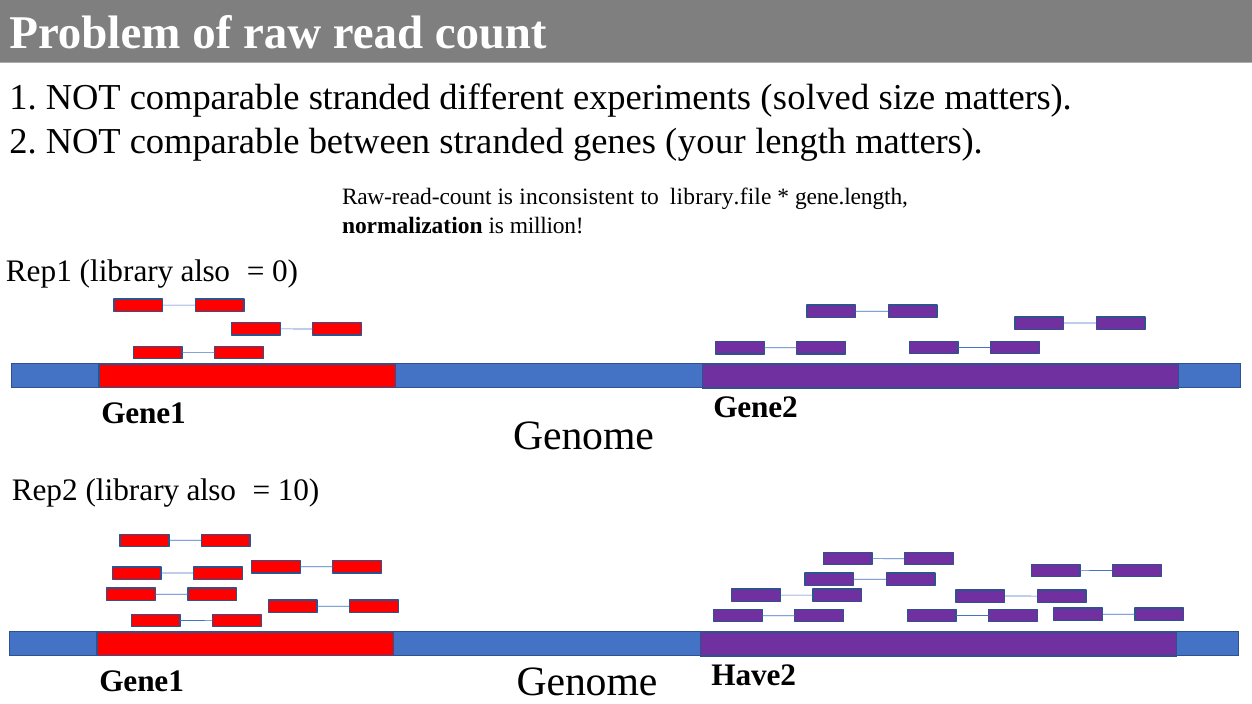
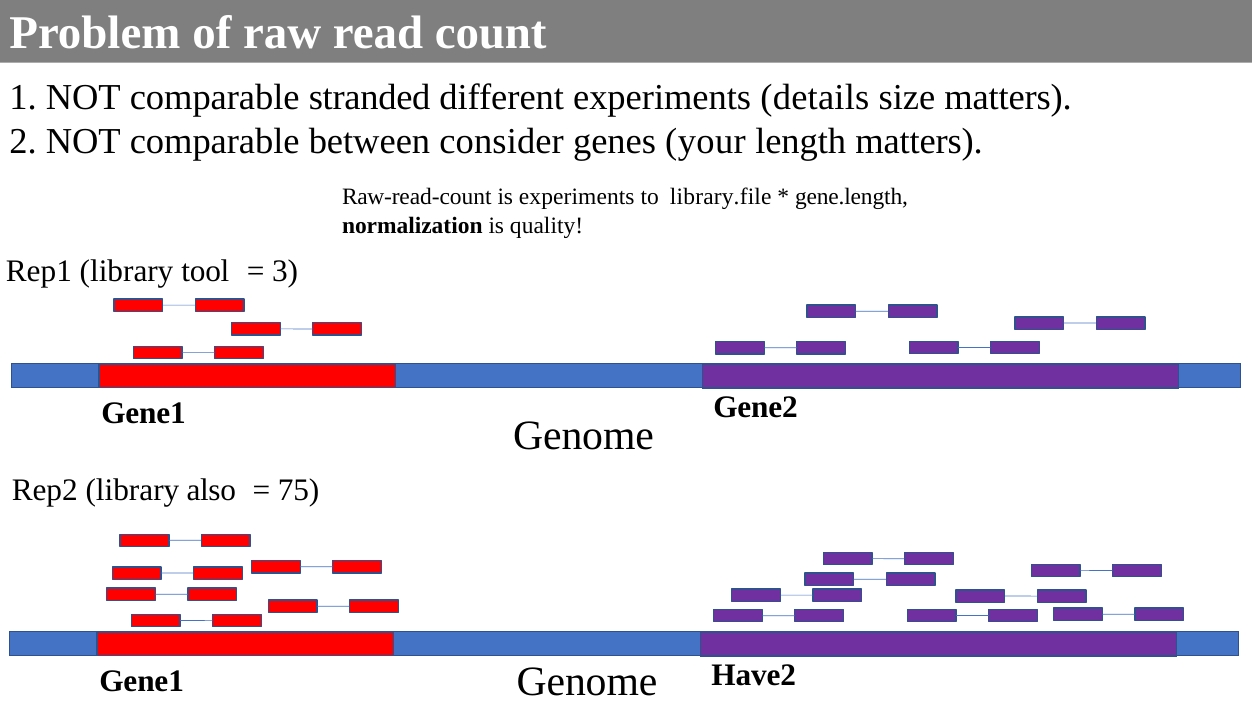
solved: solved -> details (815, 97)
between stranded: stranded -> consider (502, 142)
is inconsistent: inconsistent -> experiments (577, 197)
million: million -> quality (547, 226)
Rep1 library also: also -> tool (205, 272)
0: 0 -> 3 (285, 272)
10: 10 -> 75 (299, 490)
